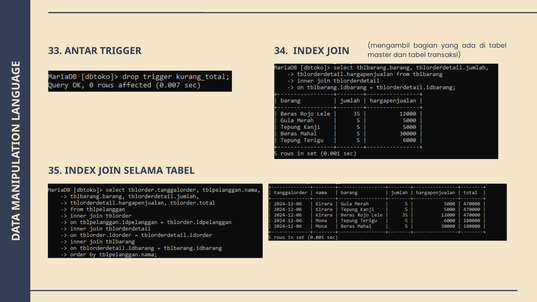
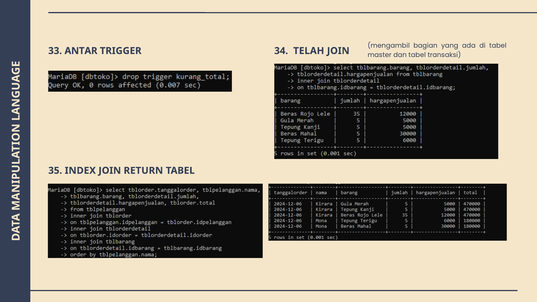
34 INDEX: INDEX -> TELAH (309, 51)
SELAMA: SELAMA -> RETURN (143, 171)
